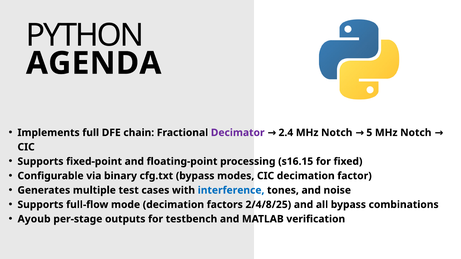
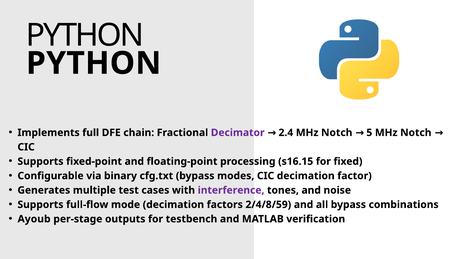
AGENDA: AGENDA -> PYTHON (94, 63)
interference colour: blue -> purple (231, 190)
2/4/8/25: 2/4/8/25 -> 2/4/8/59 (268, 205)
